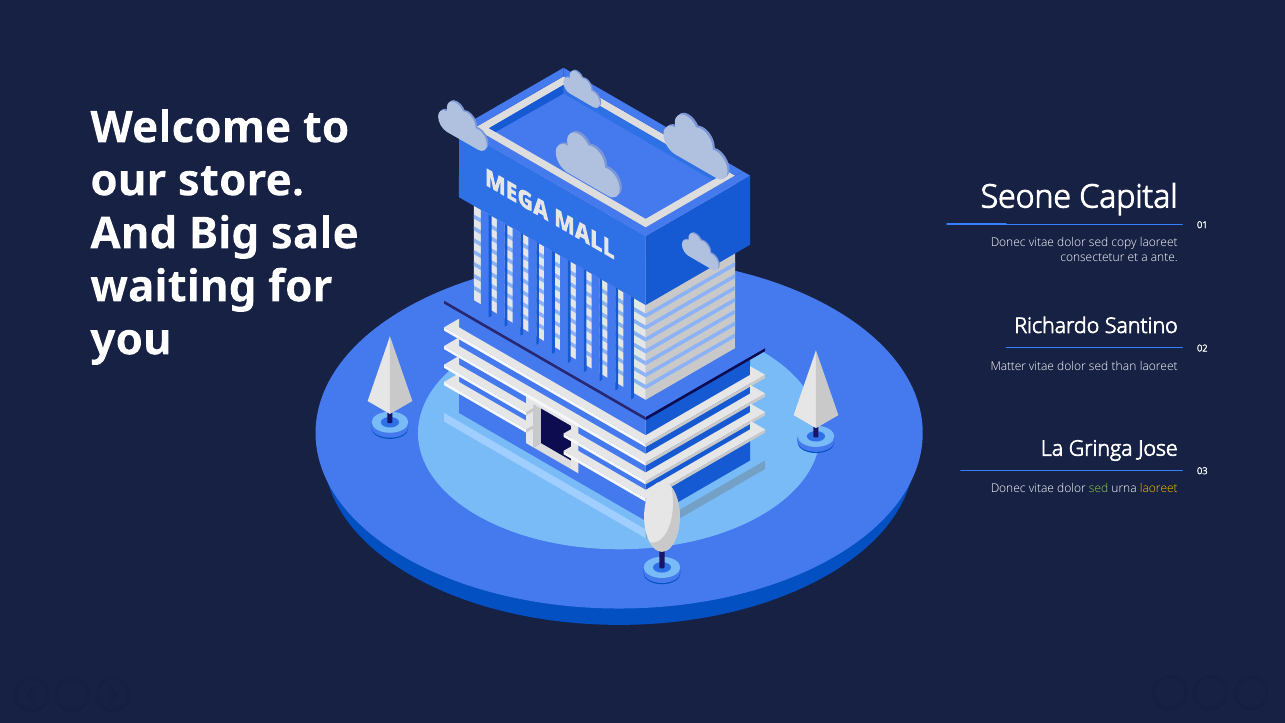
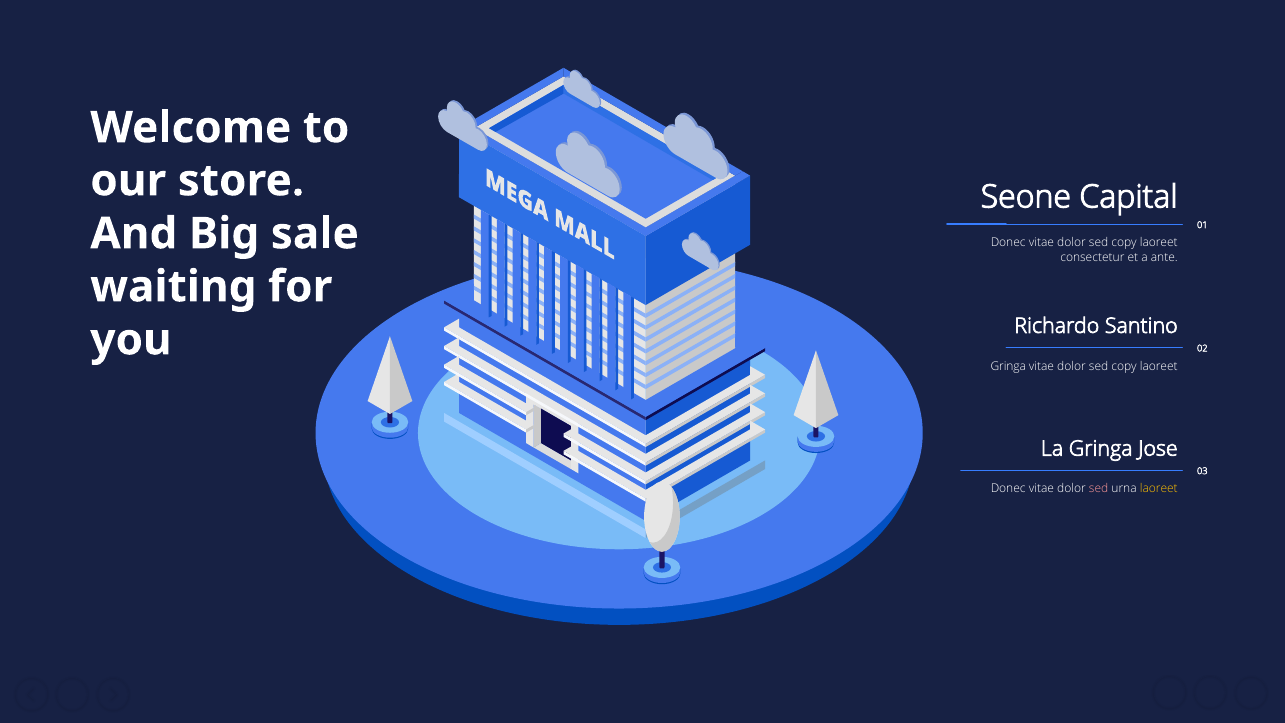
Matter: Matter -> Gringa (1008, 366)
than: than -> copy (1124, 366)
sed colour: light green -> pink (1099, 489)
